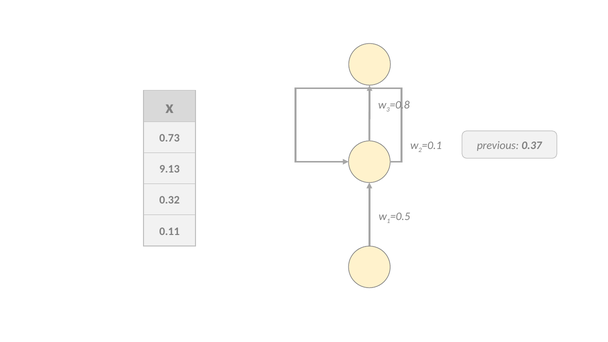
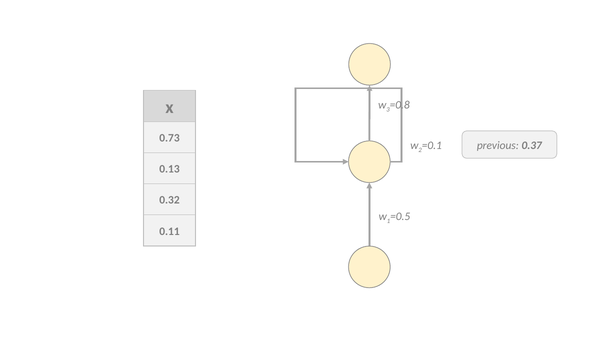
9.13: 9.13 -> 0.13 (169, 169)
